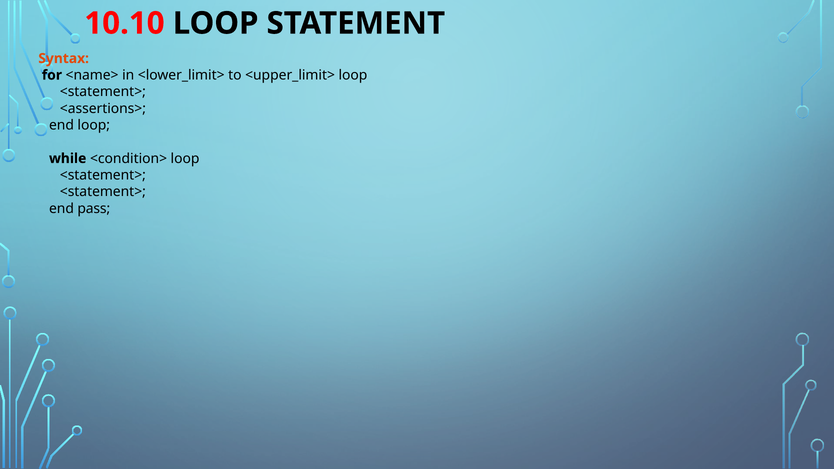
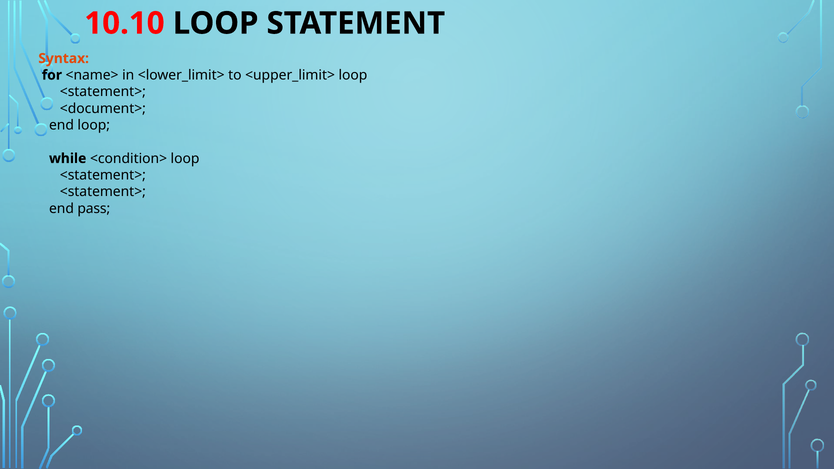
<assertions>: <assertions> -> <document> (103, 108)
